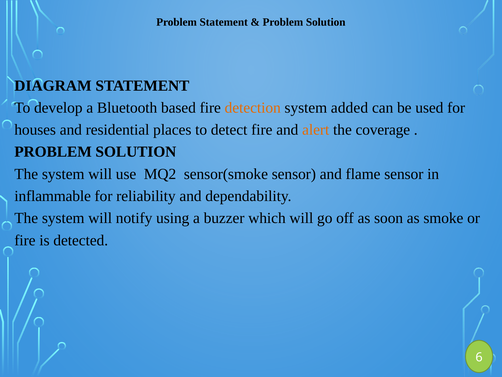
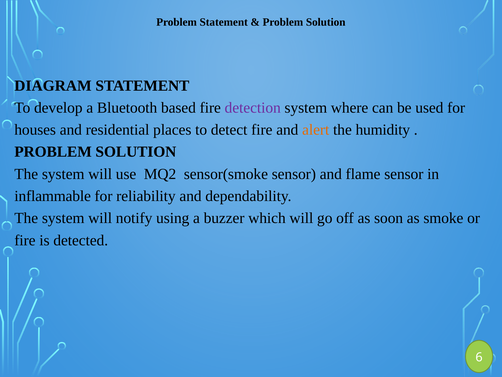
detection colour: orange -> purple (253, 108)
added: added -> where (350, 108)
coverage: coverage -> humidity (383, 130)
